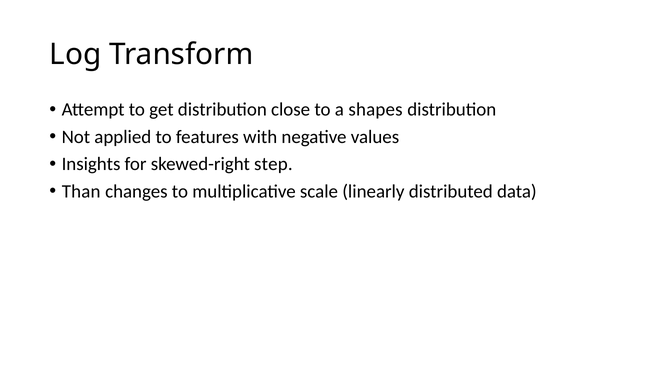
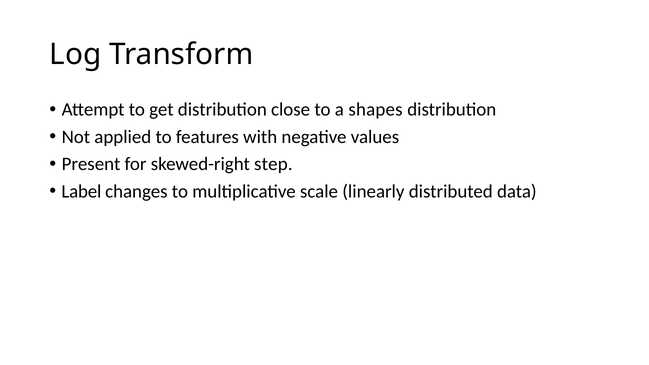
Insights: Insights -> Present (91, 164)
Than: Than -> Label (81, 191)
